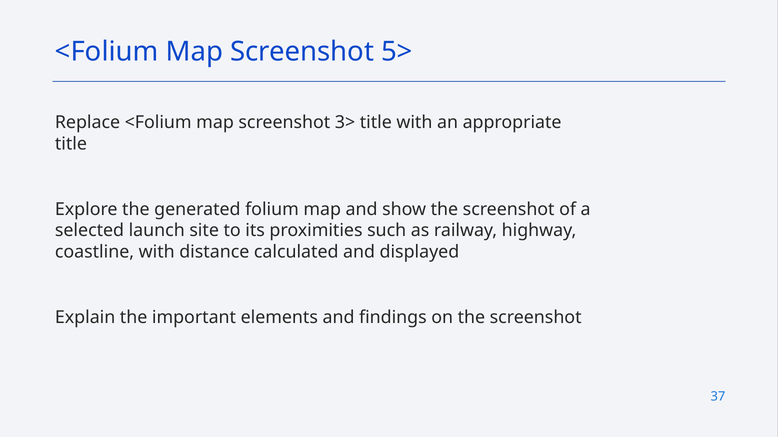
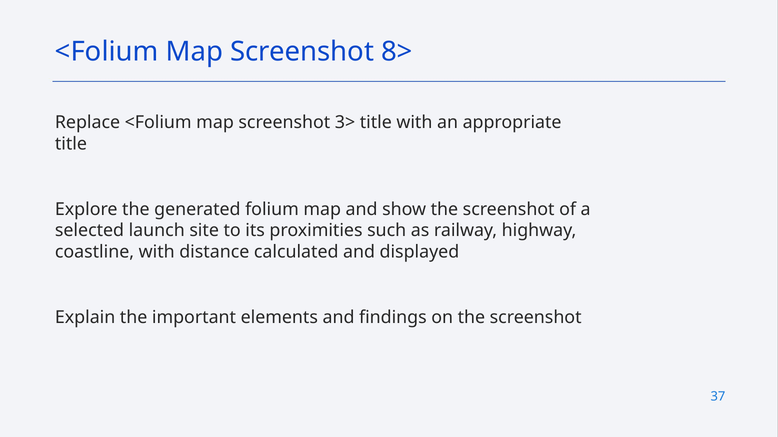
5>: 5> -> 8> (397, 52)
